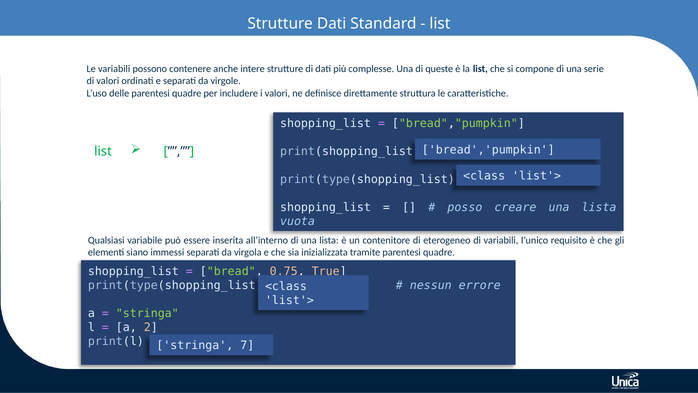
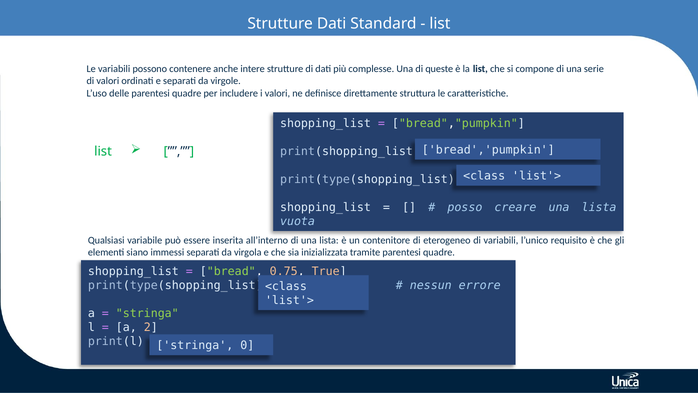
7: 7 -> 0 (247, 345)
